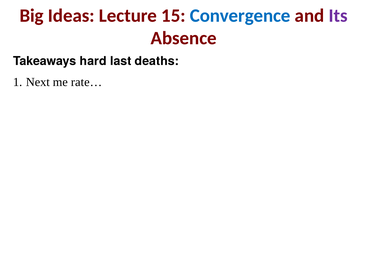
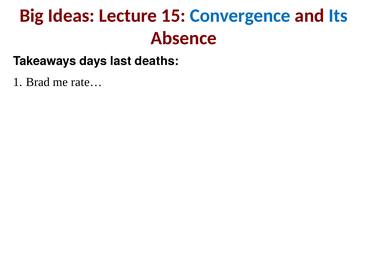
Its colour: purple -> blue (338, 16)
hard: hard -> days (93, 61)
Next: Next -> Brad (38, 82)
